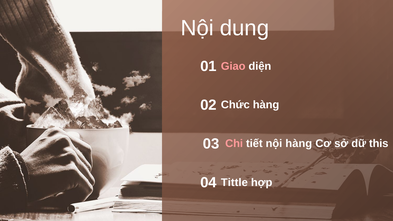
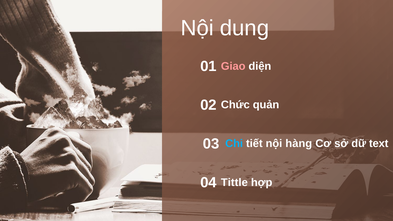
Chức hàng: hàng -> quản (266, 105)
Chi colour: pink -> light blue (234, 144)
this: this -> text (379, 144)
